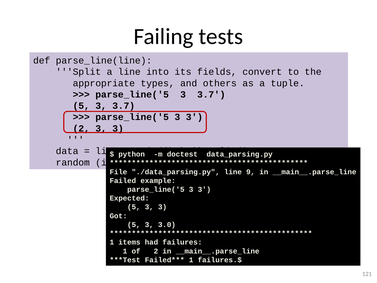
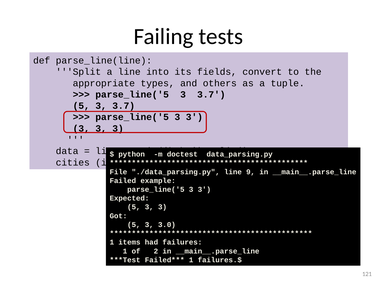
2: 2 -> 3 (81, 128)
random: random -> cities (73, 162)
